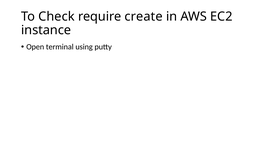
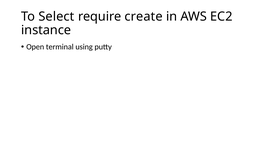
Check: Check -> Select (56, 16)
